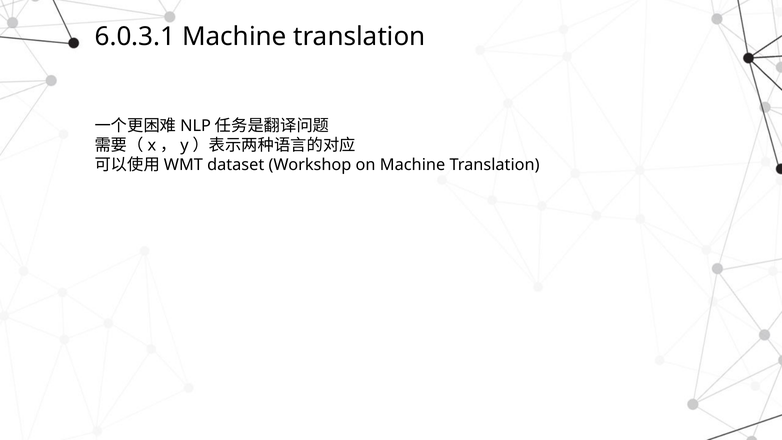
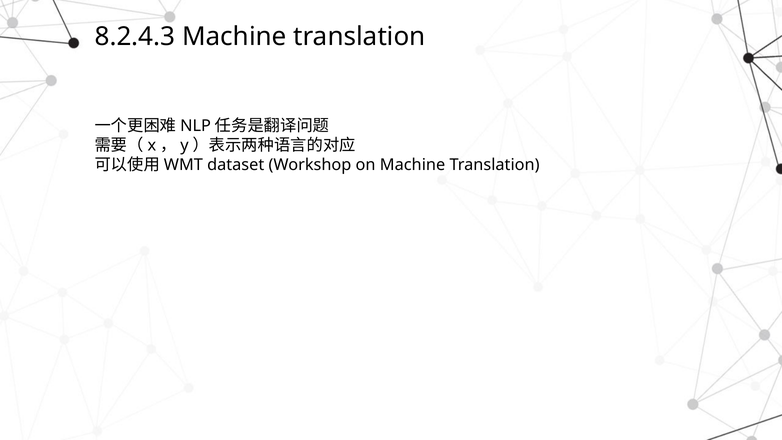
6.0.3.1: 6.0.3.1 -> 8.2.4.3 (135, 36)
